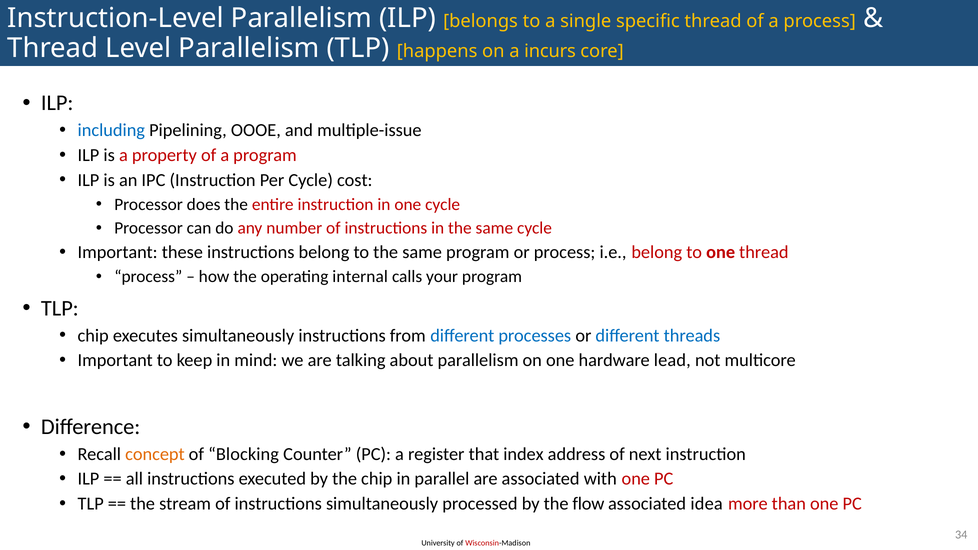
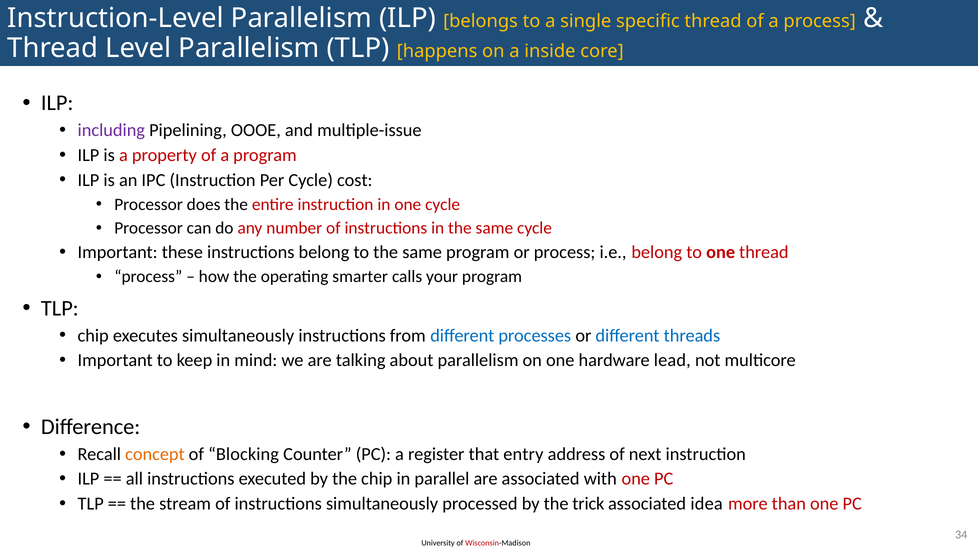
incurs: incurs -> inside (550, 51)
including colour: blue -> purple (111, 130)
internal: internal -> smarter (360, 277)
index: index -> entry (523, 454)
flow: flow -> trick (588, 504)
